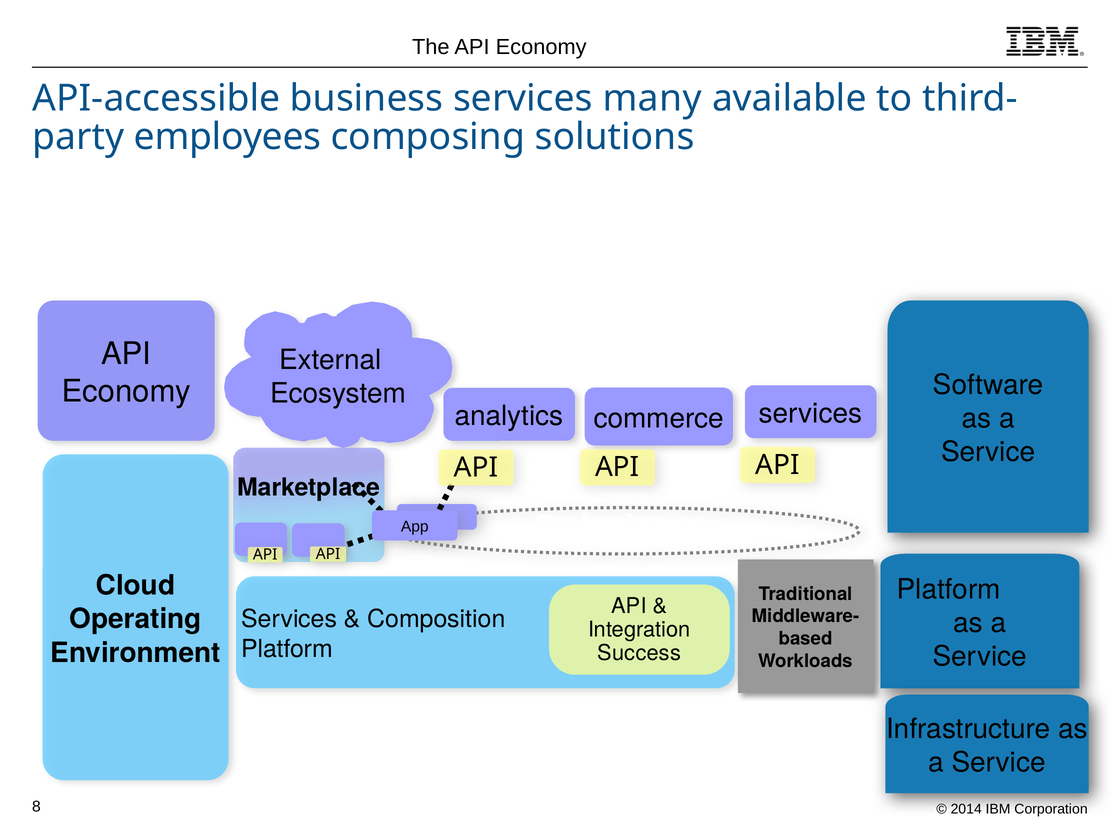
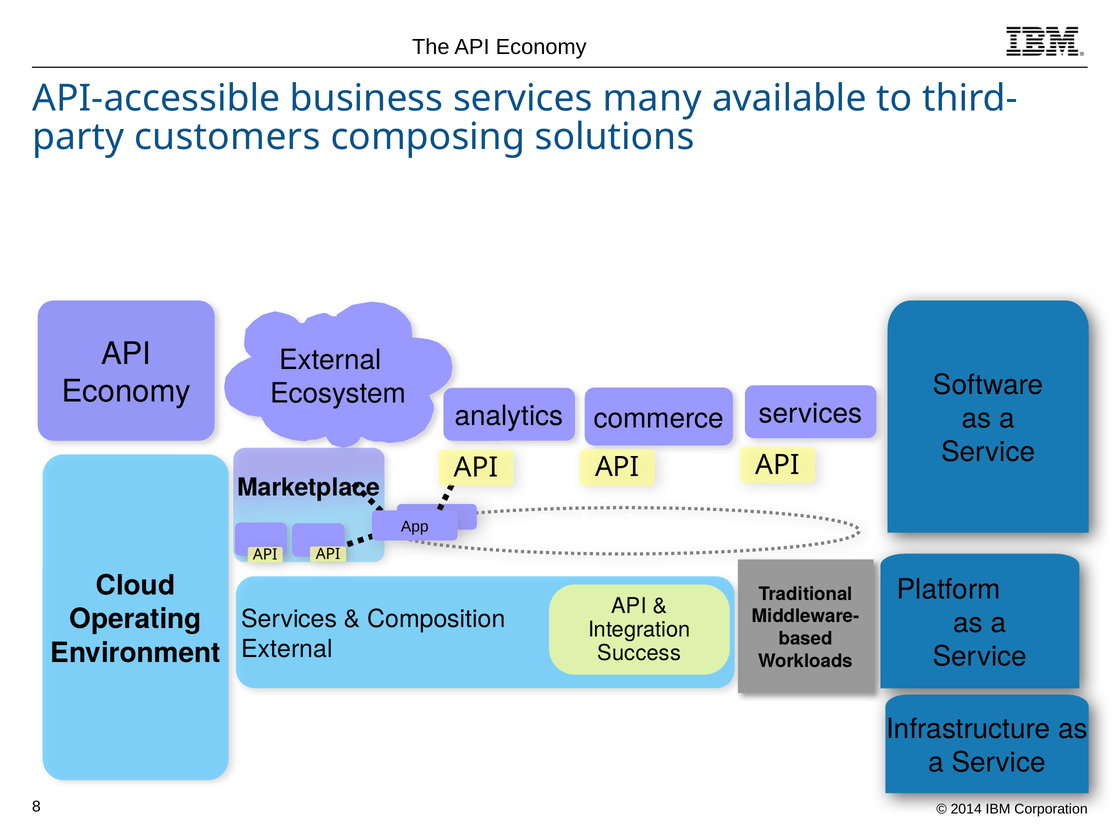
employees: employees -> customers (227, 137)
Platform: Platform -> External (287, 649)
